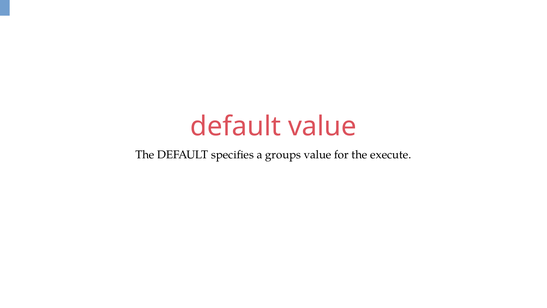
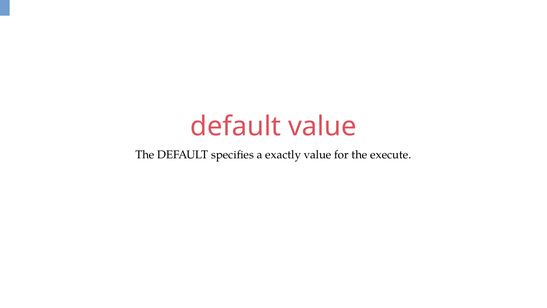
groups: groups -> exactly (283, 155)
